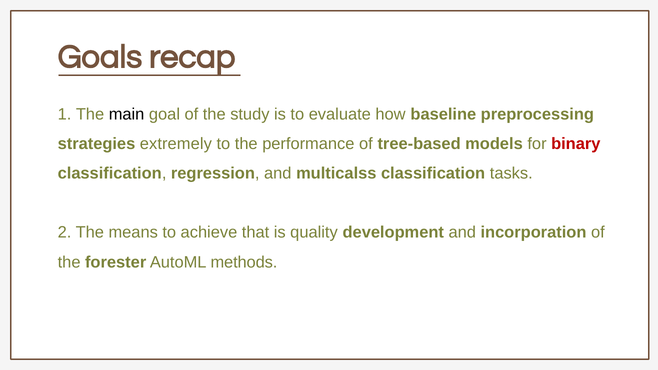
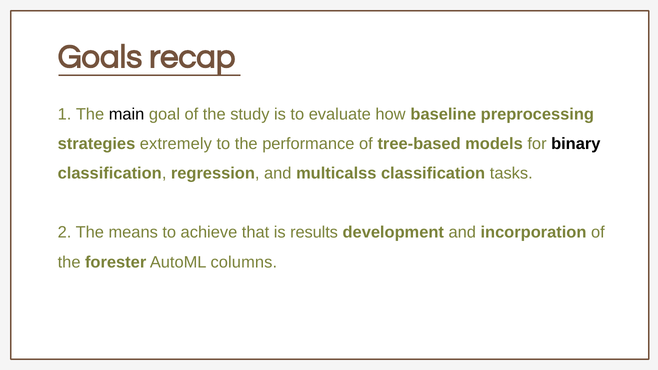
binary colour: red -> black (576, 144)
quality: quality -> results (314, 233)
methods: methods -> columns (244, 262)
